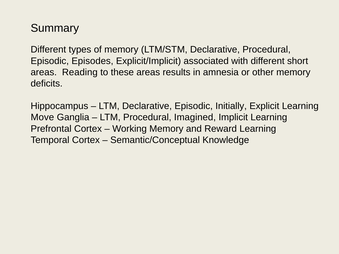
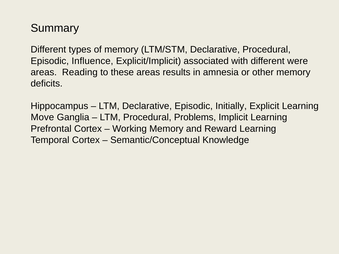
Episodes: Episodes -> Influence (92, 61)
short: short -> were (298, 61)
Imagined: Imagined -> Problems (195, 118)
